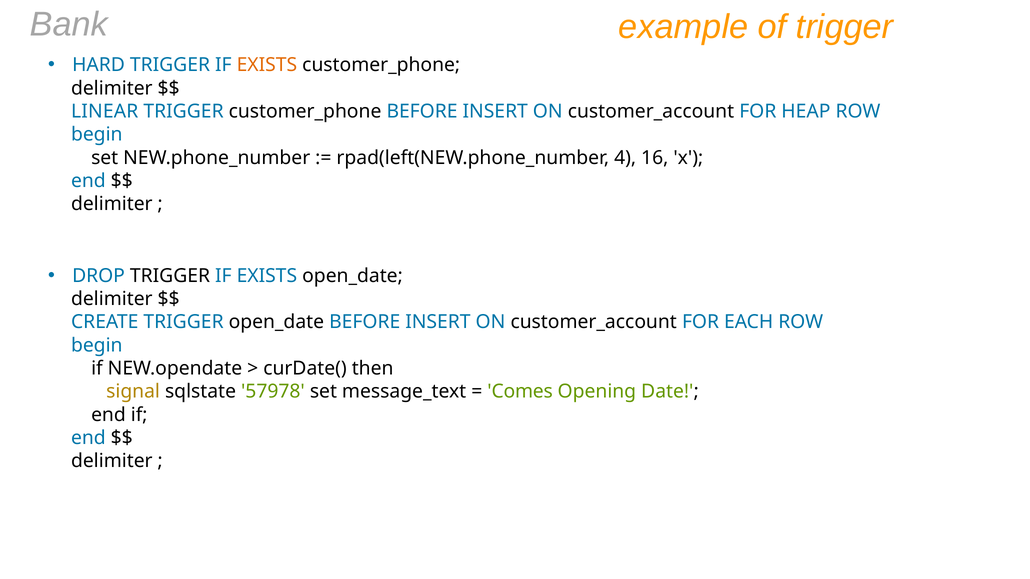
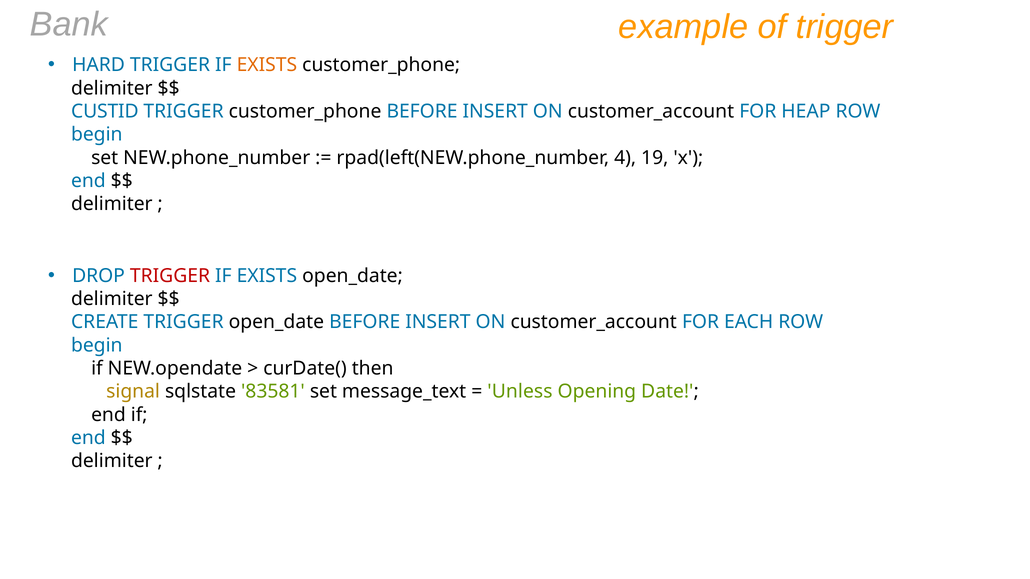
LINEAR: LINEAR -> CUSTID (105, 111)
16: 16 -> 19 (655, 158)
TRIGGER colour: black -> red (170, 276)
57978: 57978 -> 83581 (273, 392)
Comes: Comes -> Unless (520, 392)
